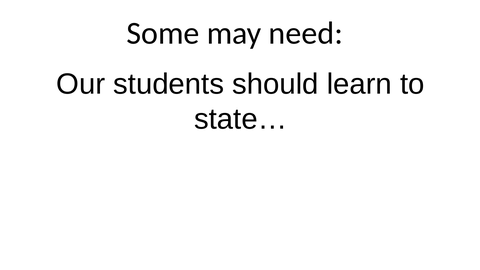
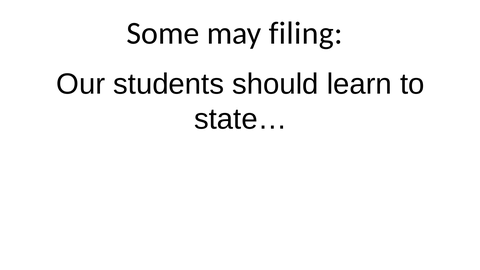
need: need -> filing (306, 33)
